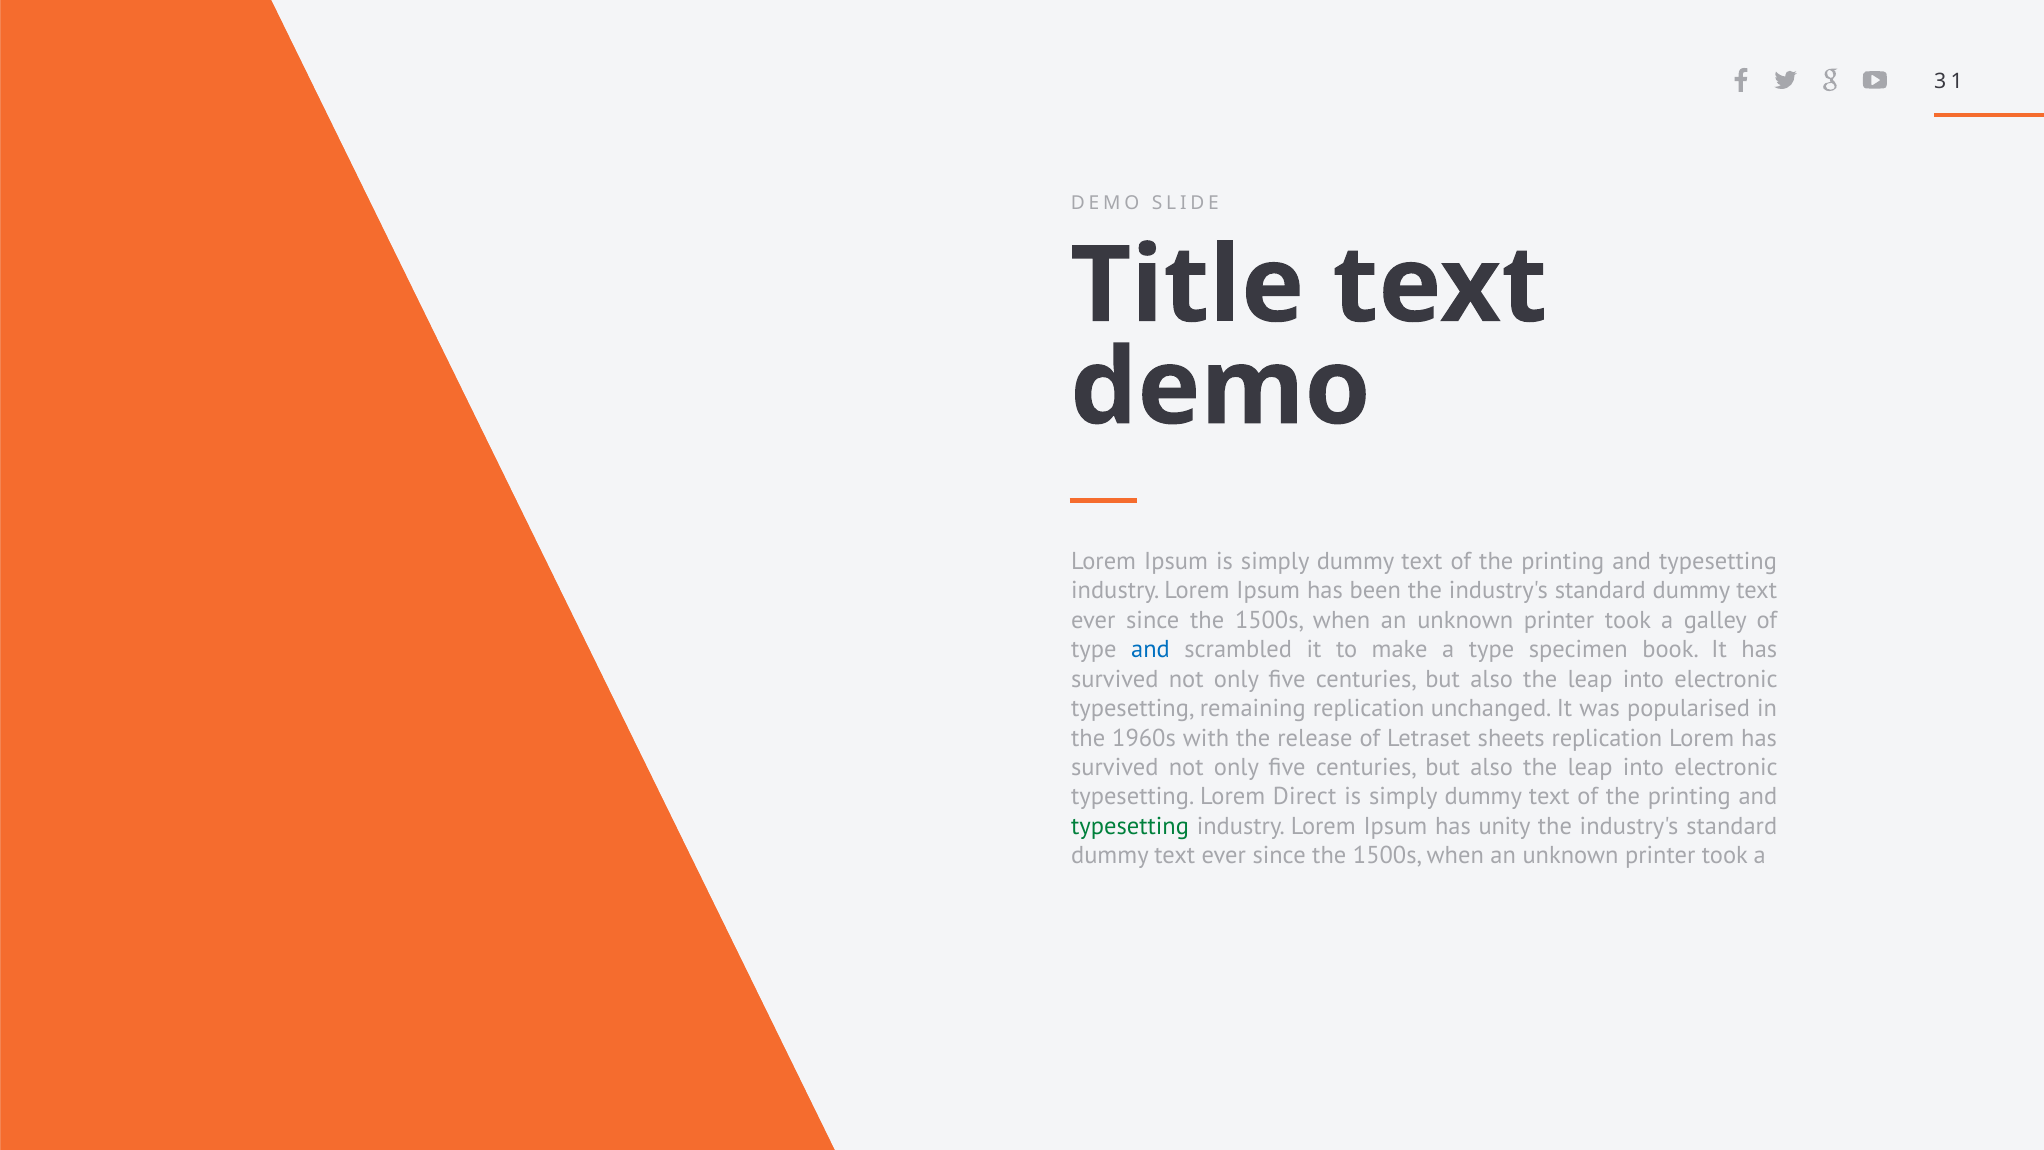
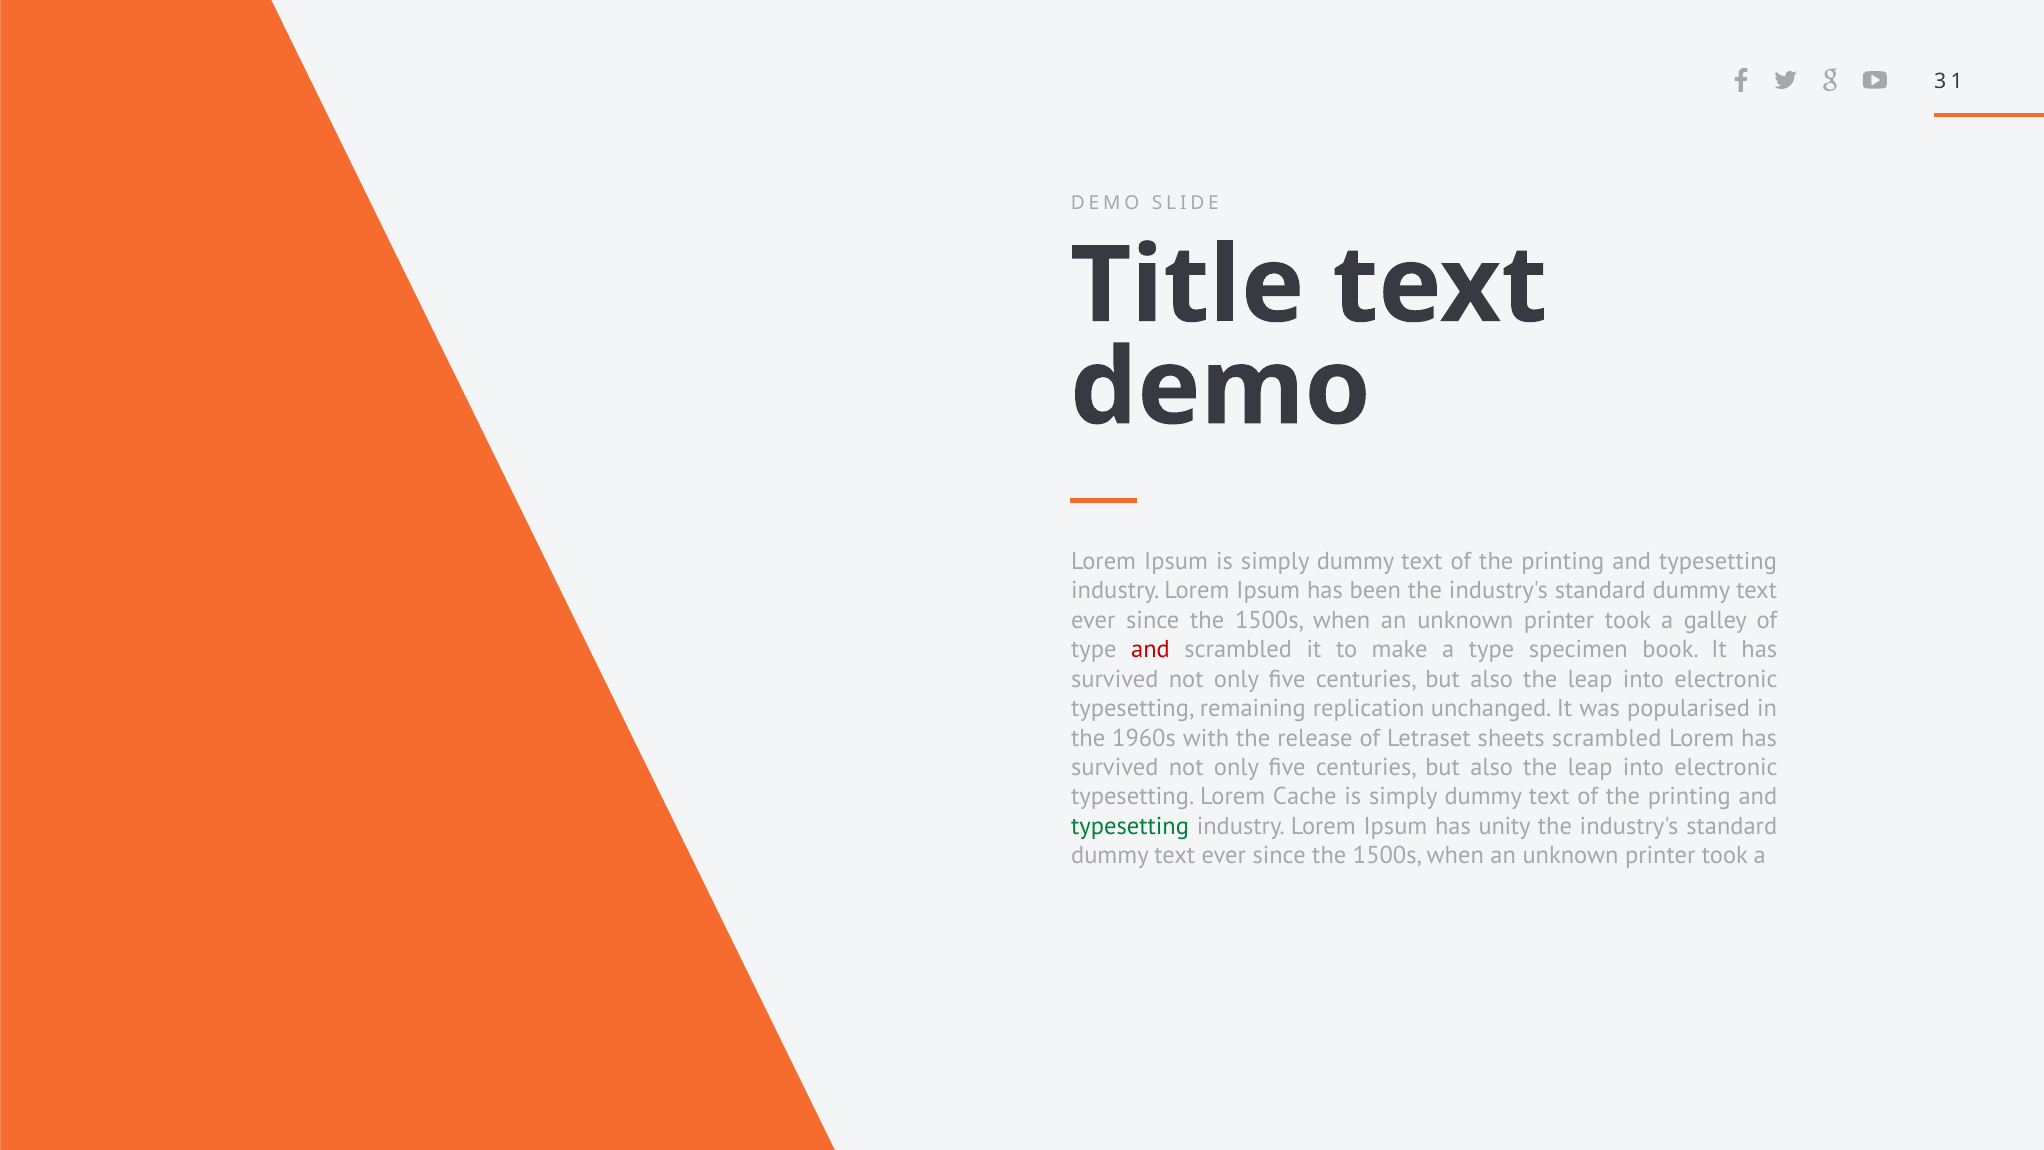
and colour: blue -> red (1150, 649)
sheets replication: replication -> scrambled (1607, 738)
Direct: Direct -> Cache (1305, 797)
